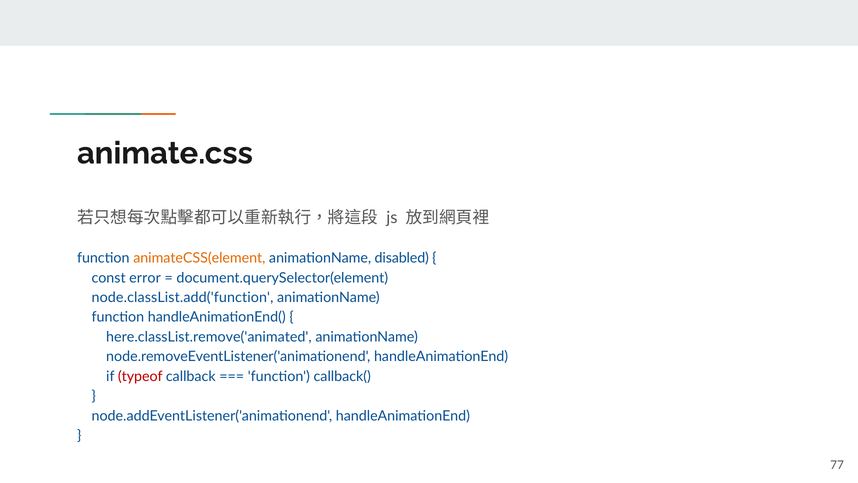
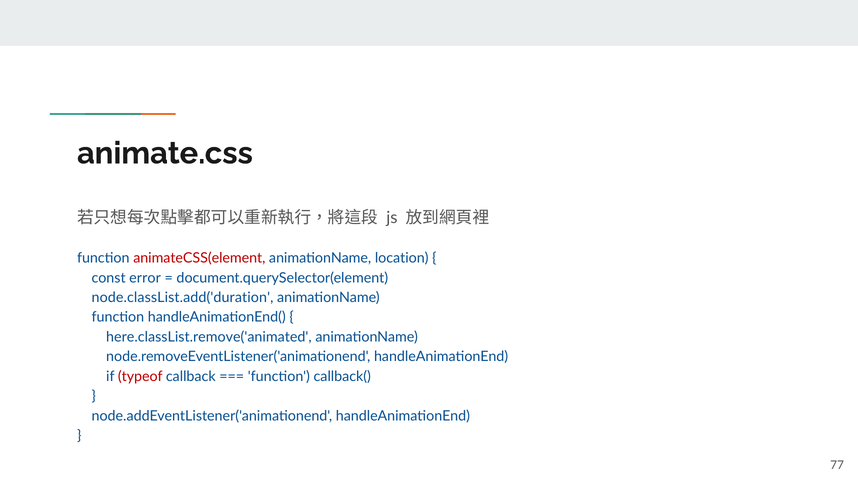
animateCSS(element colour: orange -> red (199, 258)
disabled: disabled -> location (402, 258)
node.classList.add('function: node.classList.add('function -> node.classList.add('duration (182, 297)
